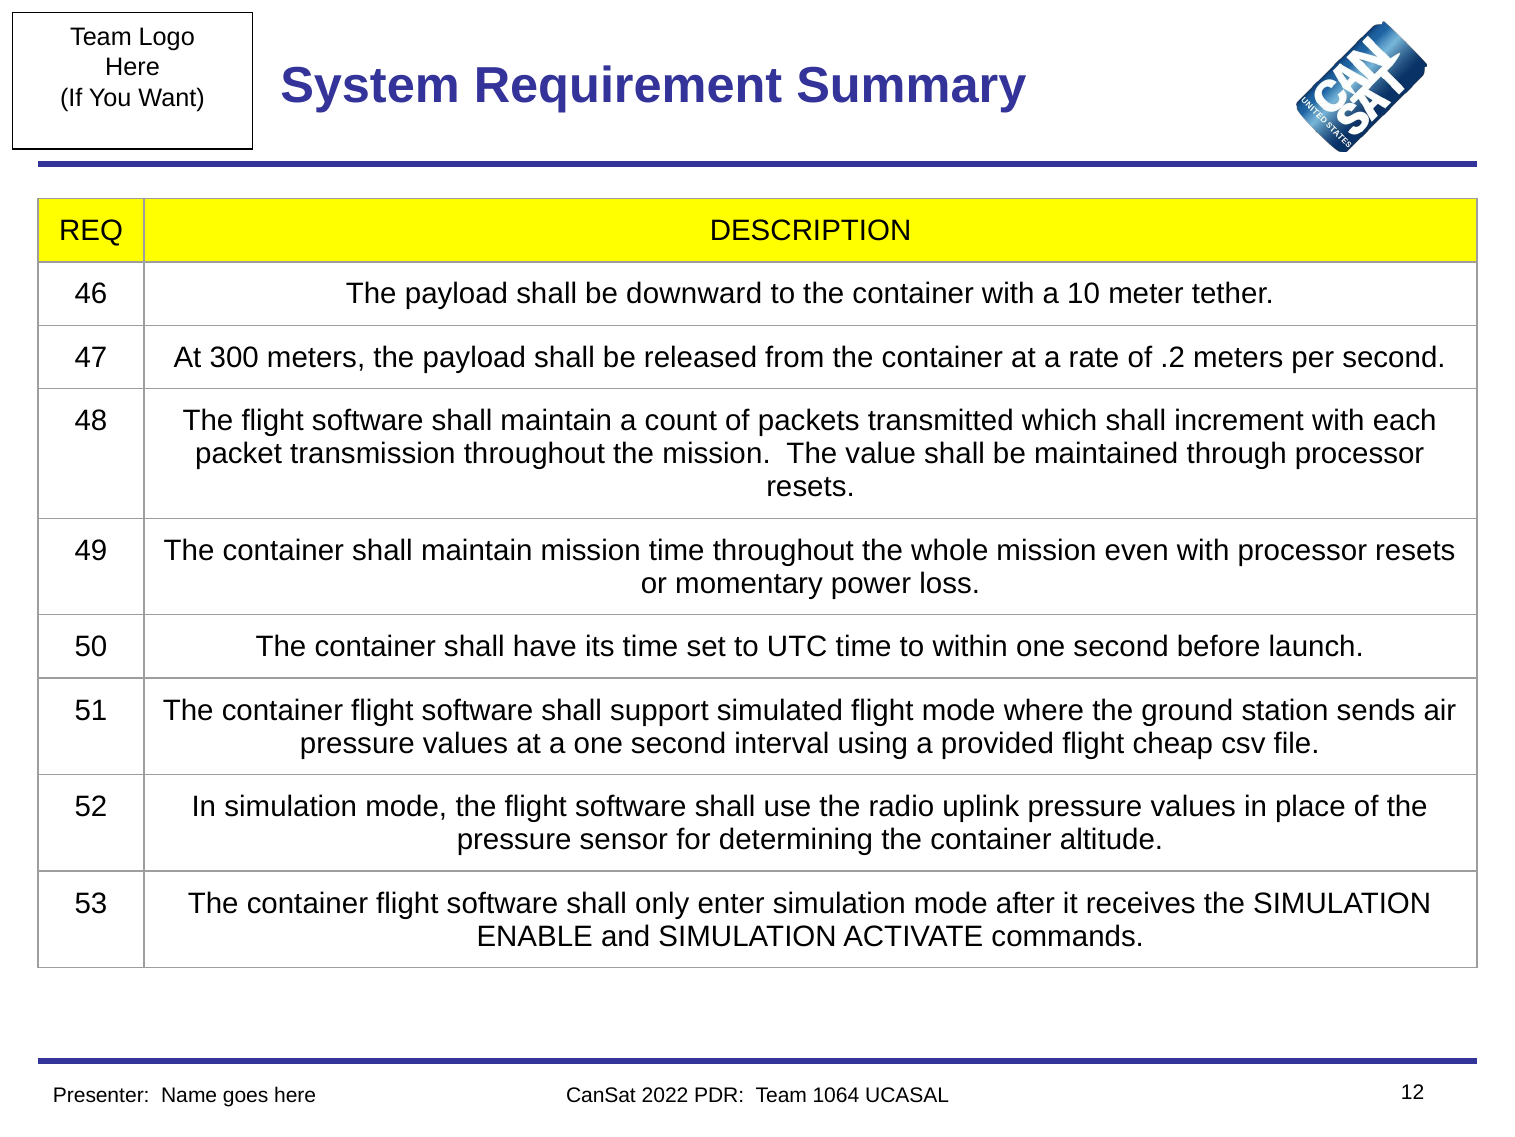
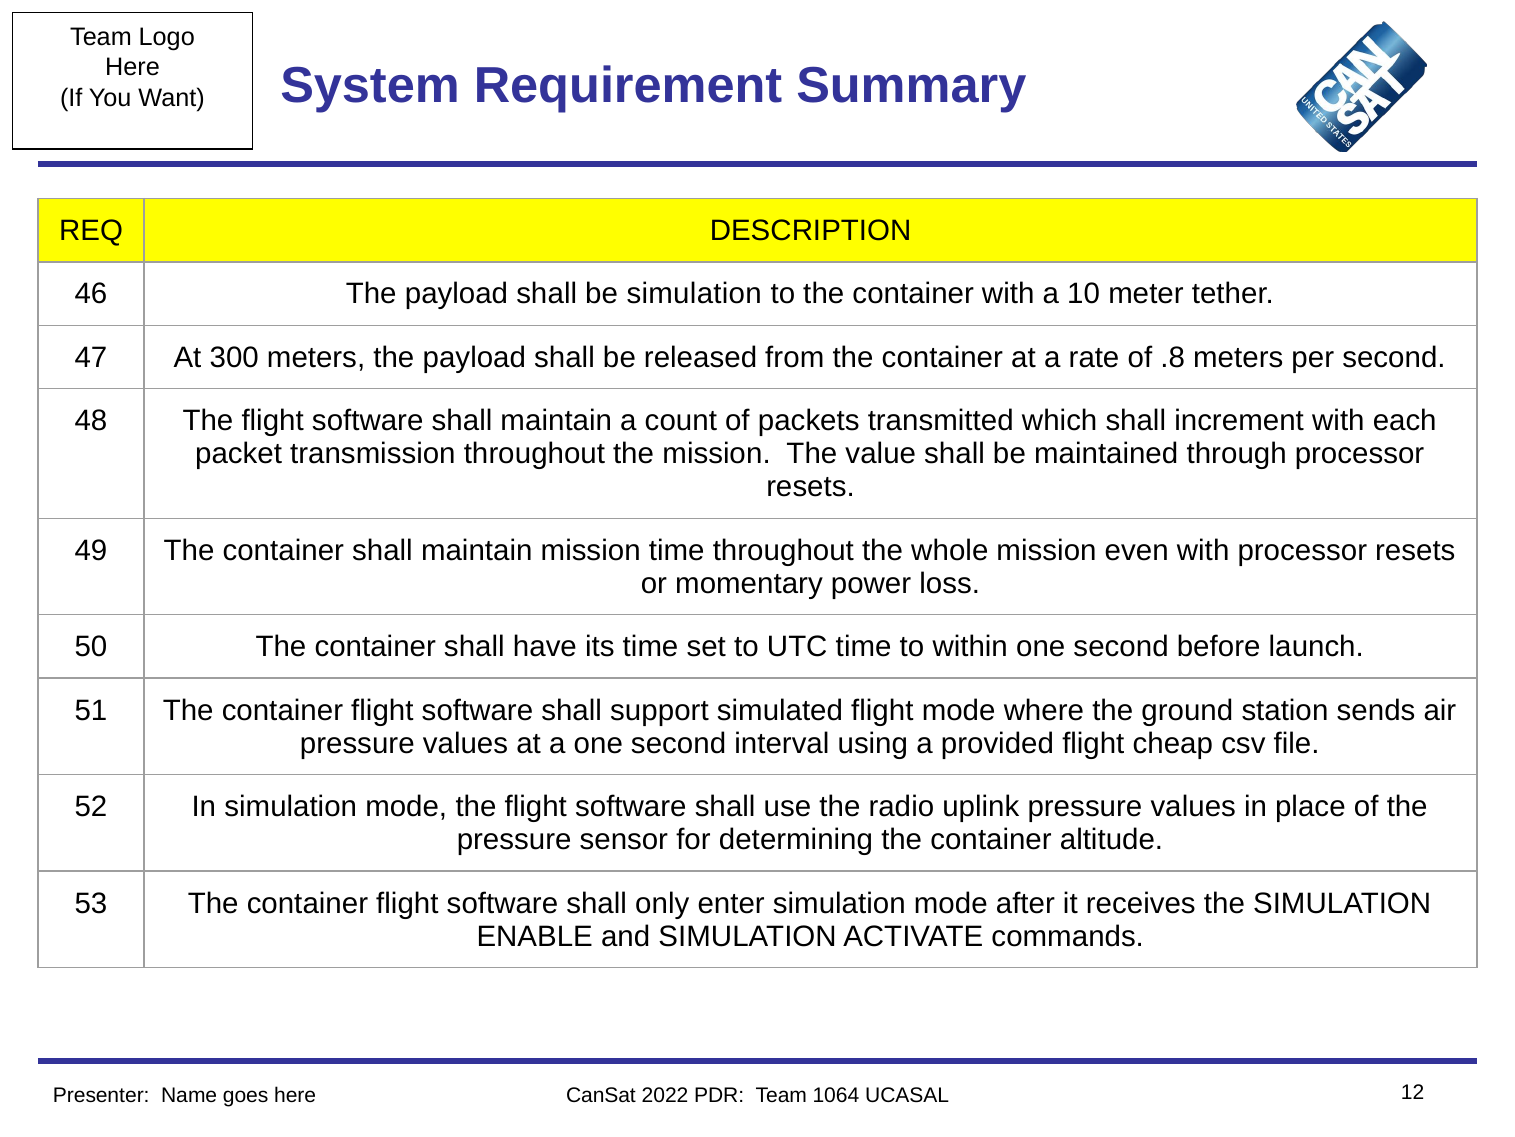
be downward: downward -> simulation (694, 294)
.2: .2 -> .8 (1173, 357)
